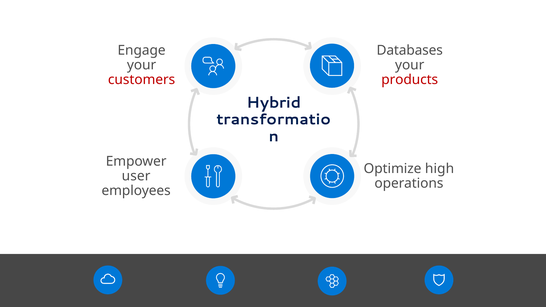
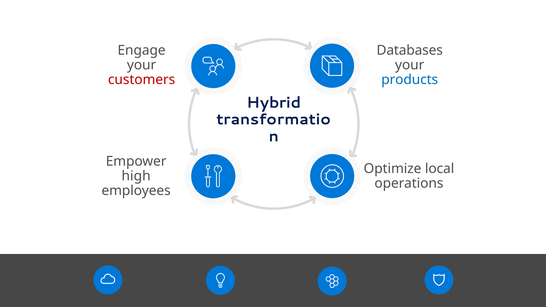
products colour: red -> blue (410, 80)
high: high -> local (440, 169)
user: user -> high (136, 176)
